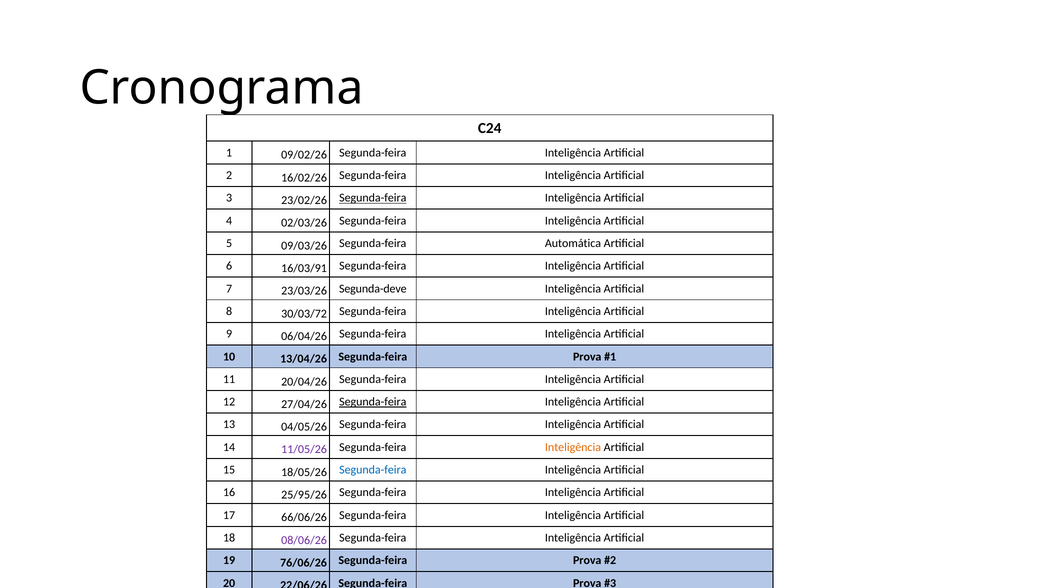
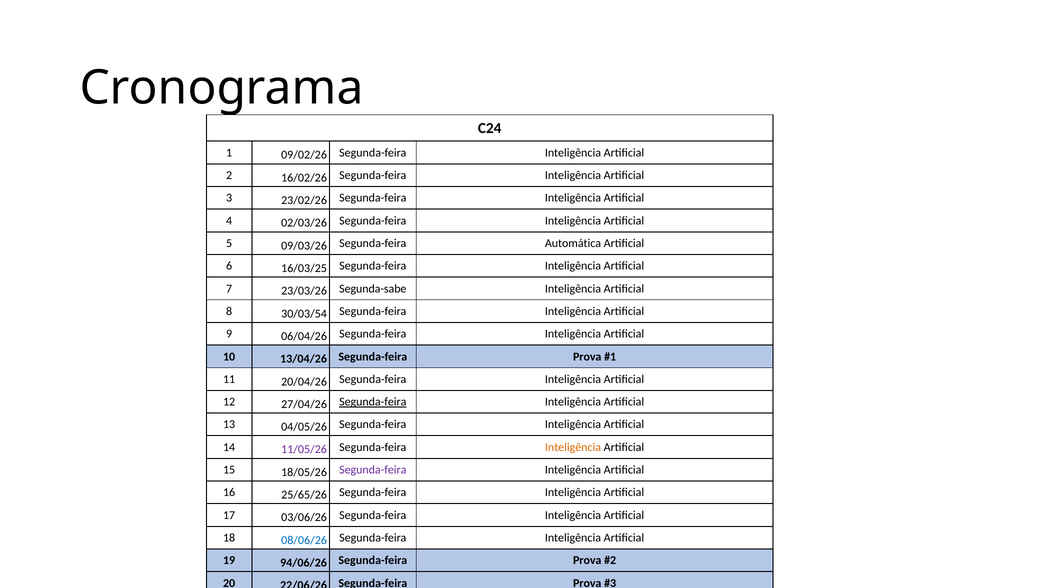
Segunda-feira underline: present -> none (373, 198)
16/03/91: 16/03/91 -> 16/03/25 (304, 268)
Segunda-deve: Segunda-deve -> Segunda-sabe (373, 289)
30/03/72: 30/03/72 -> 30/03/54 (304, 314)
Segunda-feira colour: blue -> purple (373, 470)
25/95/26: 25/95/26 -> 25/65/26 (304, 495)
66/06/26: 66/06/26 -> 03/06/26 (304, 518)
08/06/26 colour: purple -> blue (304, 540)
76/06/26: 76/06/26 -> 94/06/26 (304, 563)
